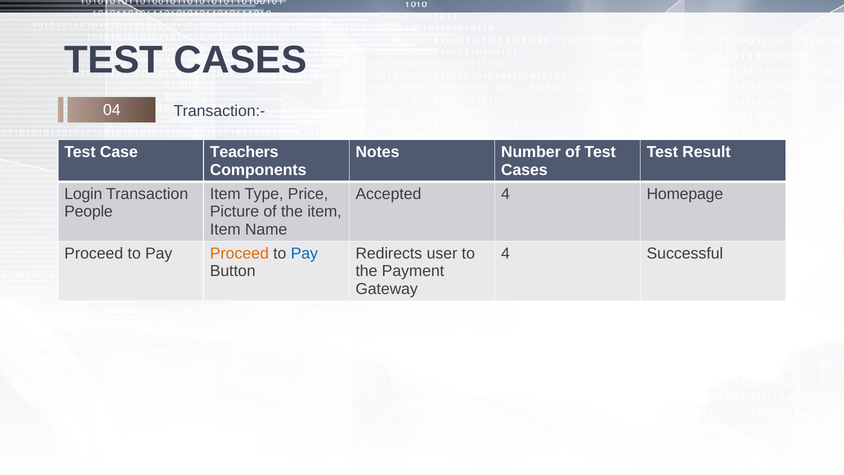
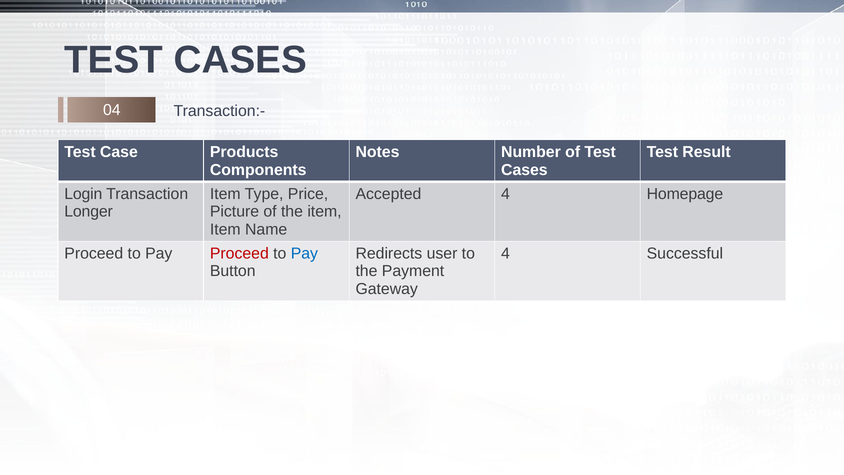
Teachers: Teachers -> Products (244, 152)
People: People -> Longer (89, 212)
Proceed colour: orange -> red (239, 253)
